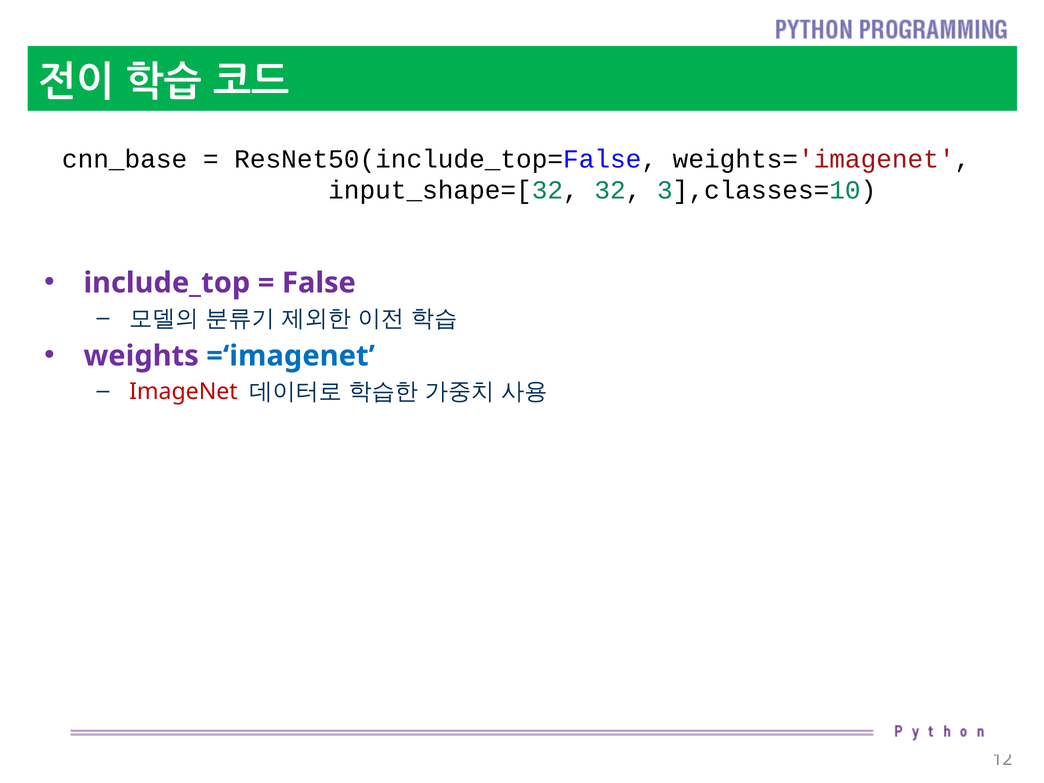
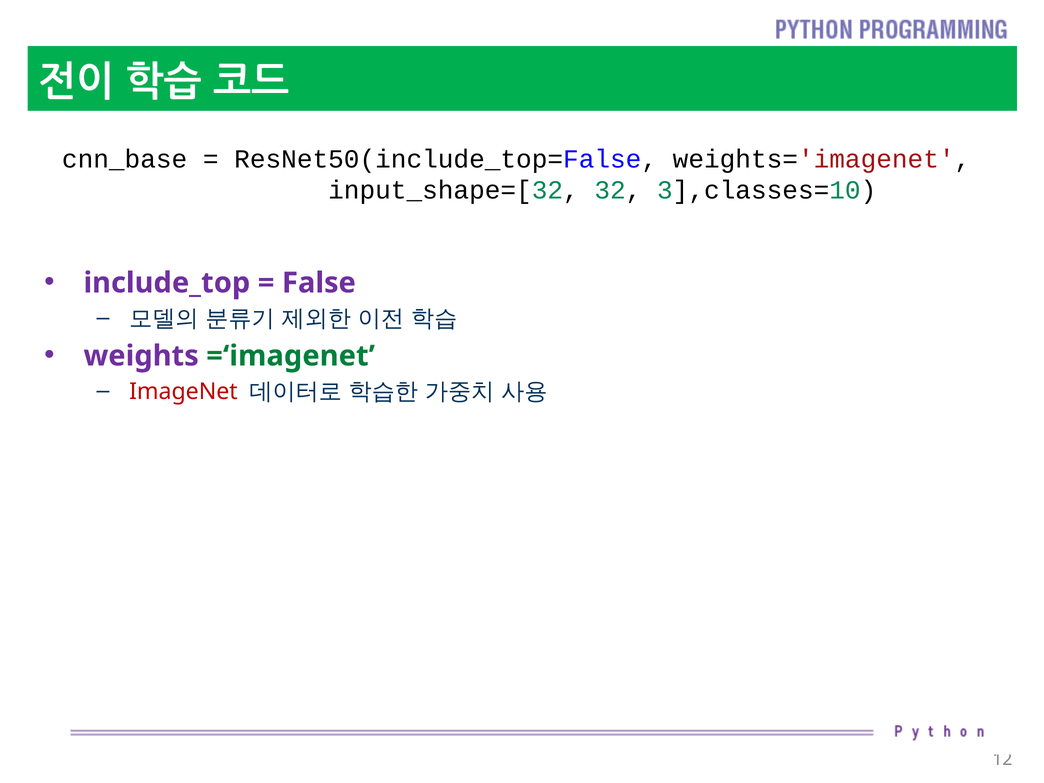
=‘imagenet colour: blue -> green (291, 356)
